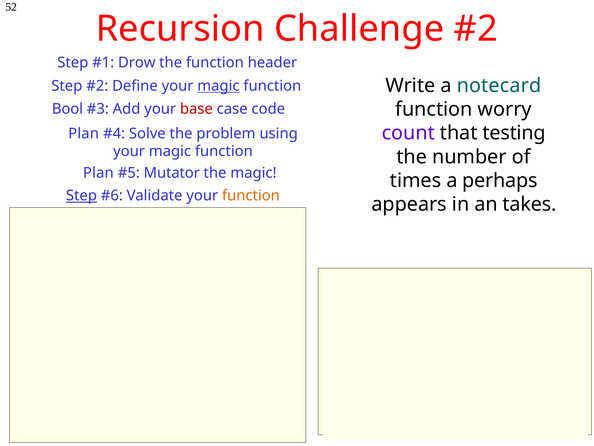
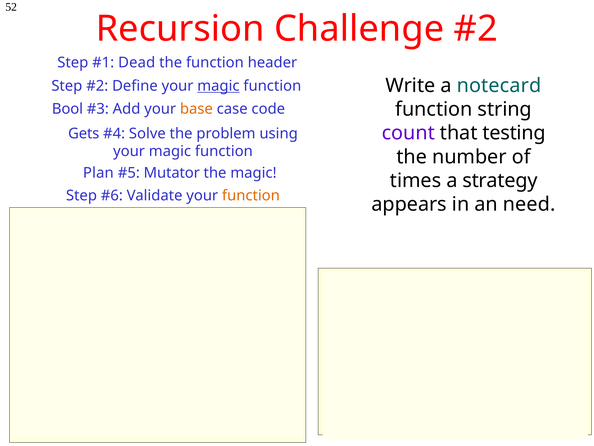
Drow: Drow -> Dead (137, 62)
worry: worry -> string (505, 109)
base colour: red -> orange (196, 109)
Plan: Plan -> Gets (84, 133)
perhaps: perhaps -> strategy (500, 180)
Step underline: present -> none (81, 195)
takes: takes -> need (529, 204)
